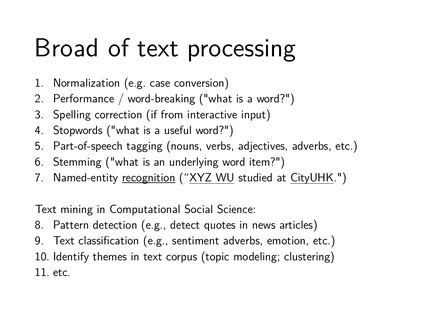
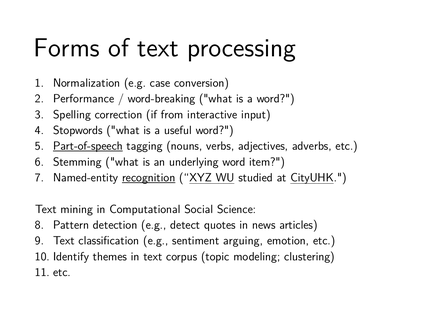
Broad: Broad -> Forms (67, 48)
Part-of-speech underline: none -> present (88, 146)
sentiment adverbs: adverbs -> arguing (243, 241)
